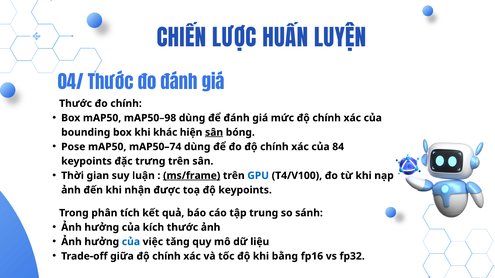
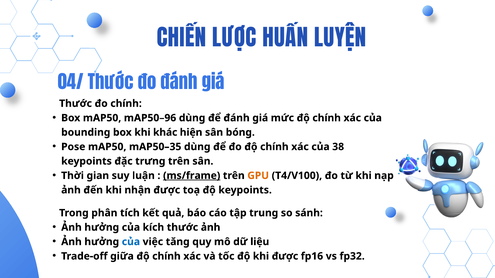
mAP50–98: mAP50–98 -> mAP50–96 (150, 118)
sân underline: present -> none (214, 133)
mAP50–74: mAP50–74 -> mAP50–35 (155, 147)
84: 84 -> 38 (338, 147)
GPU colour: blue -> orange (258, 176)
bằng: bằng -> được (285, 257)
